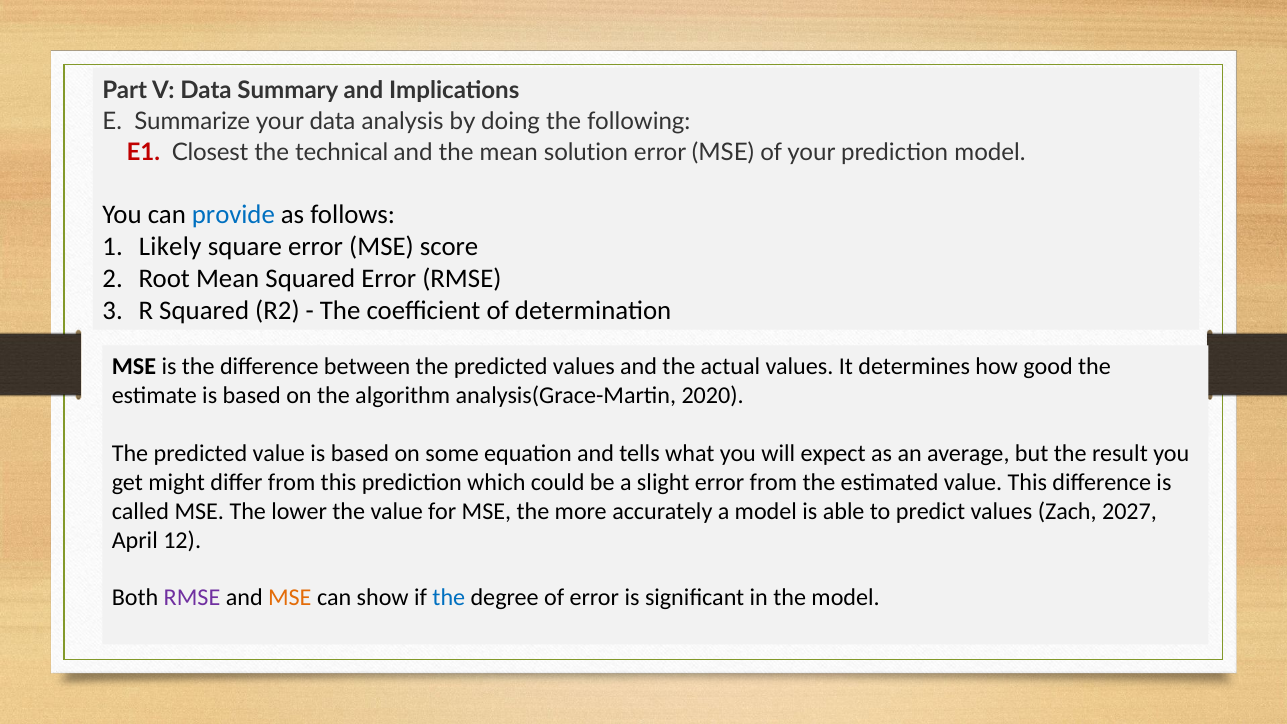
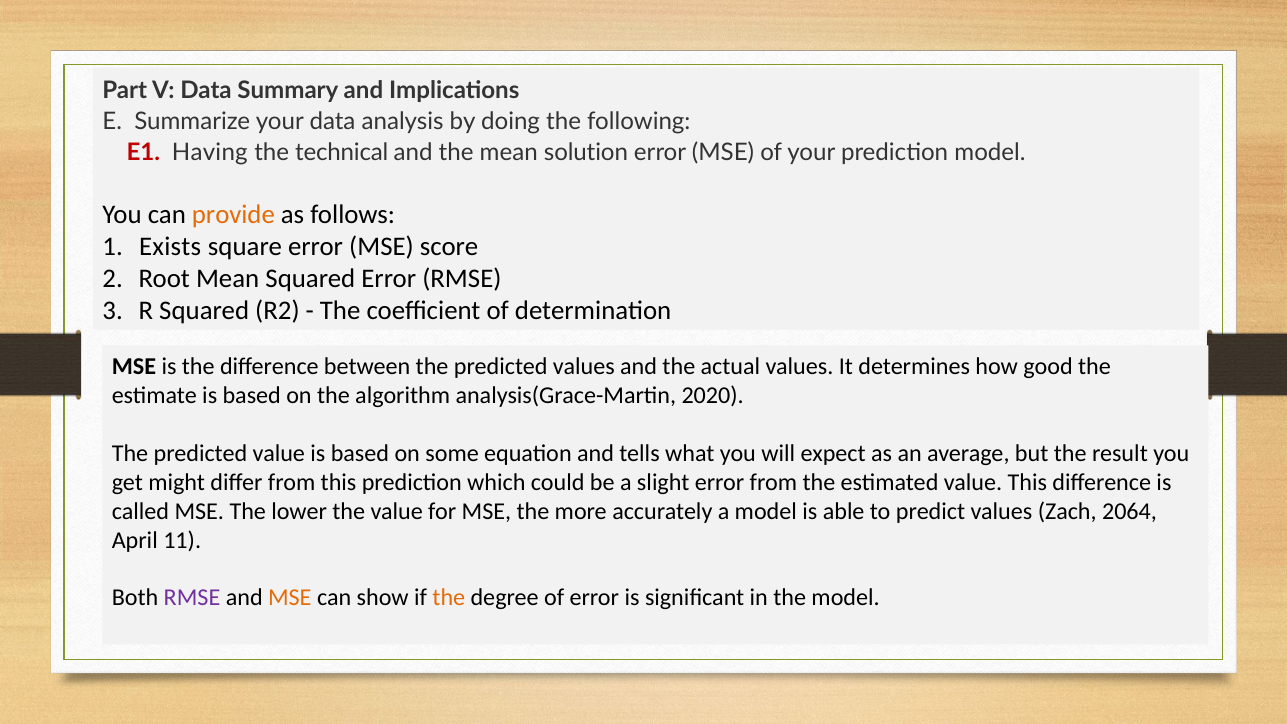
Closest: Closest -> Having (210, 152)
provide colour: blue -> orange (233, 214)
Likely: Likely -> Exists (170, 246)
2027: 2027 -> 2064 (1129, 511)
12: 12 -> 11 (182, 540)
the colour: blue -> orange (449, 598)
